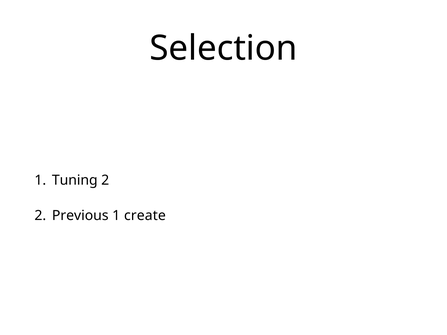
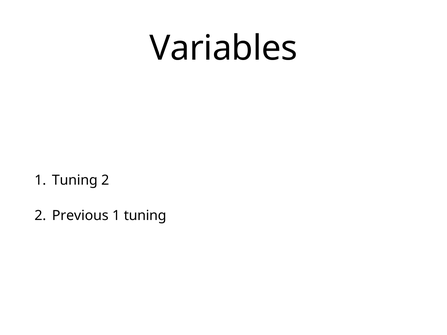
Selection: Selection -> Variables (224, 48)
create: create -> tuning (145, 216)
